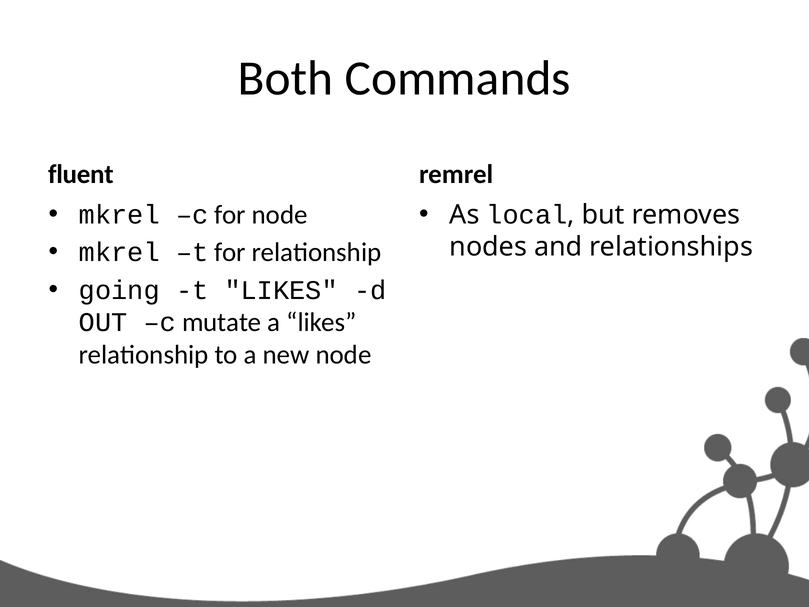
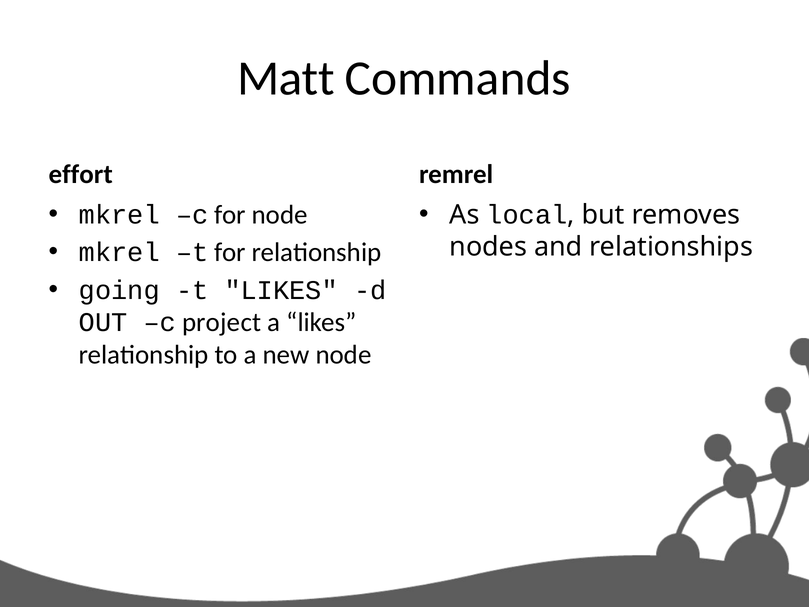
Both: Both -> Matt (286, 78)
fluent: fluent -> effort (81, 174)
mutate: mutate -> project (222, 322)
